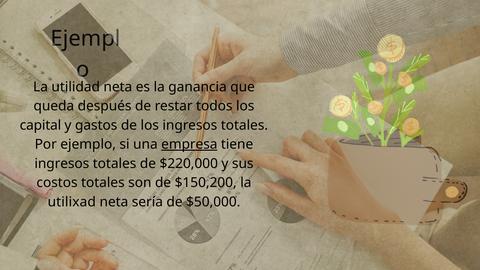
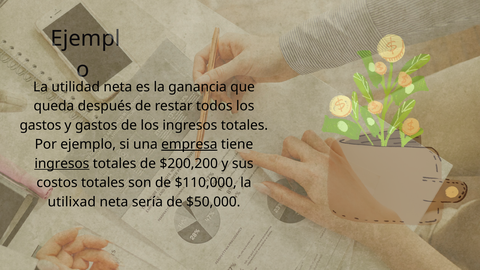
capital: capital -> gastos (40, 125)
ingresos underline: none -> present (62, 164)
$220,000: $220,000 -> $200,200 (189, 164)
$150,200: $150,200 -> $110,000 (206, 183)
